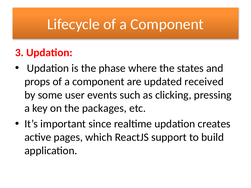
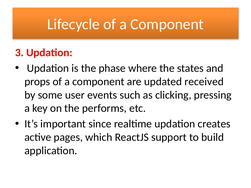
packages: packages -> performs (104, 108)
